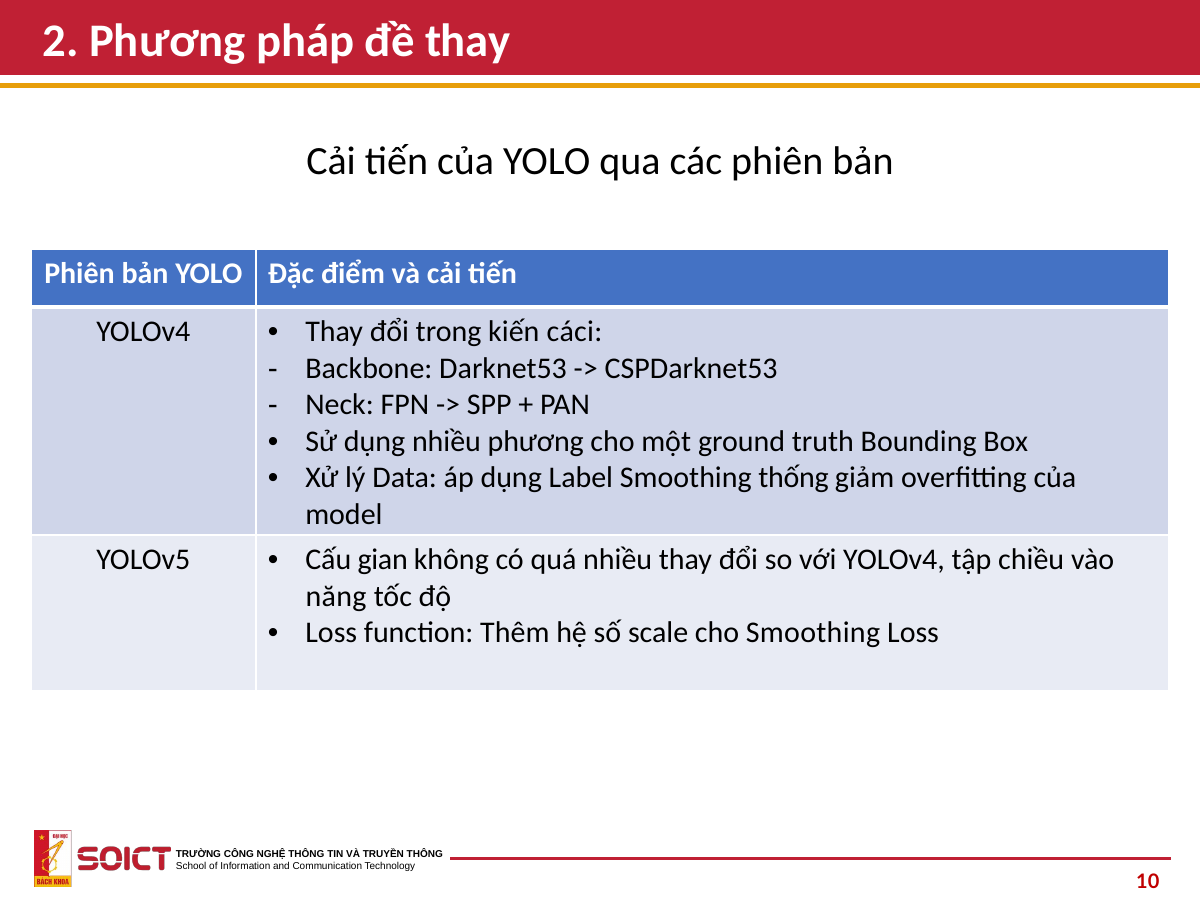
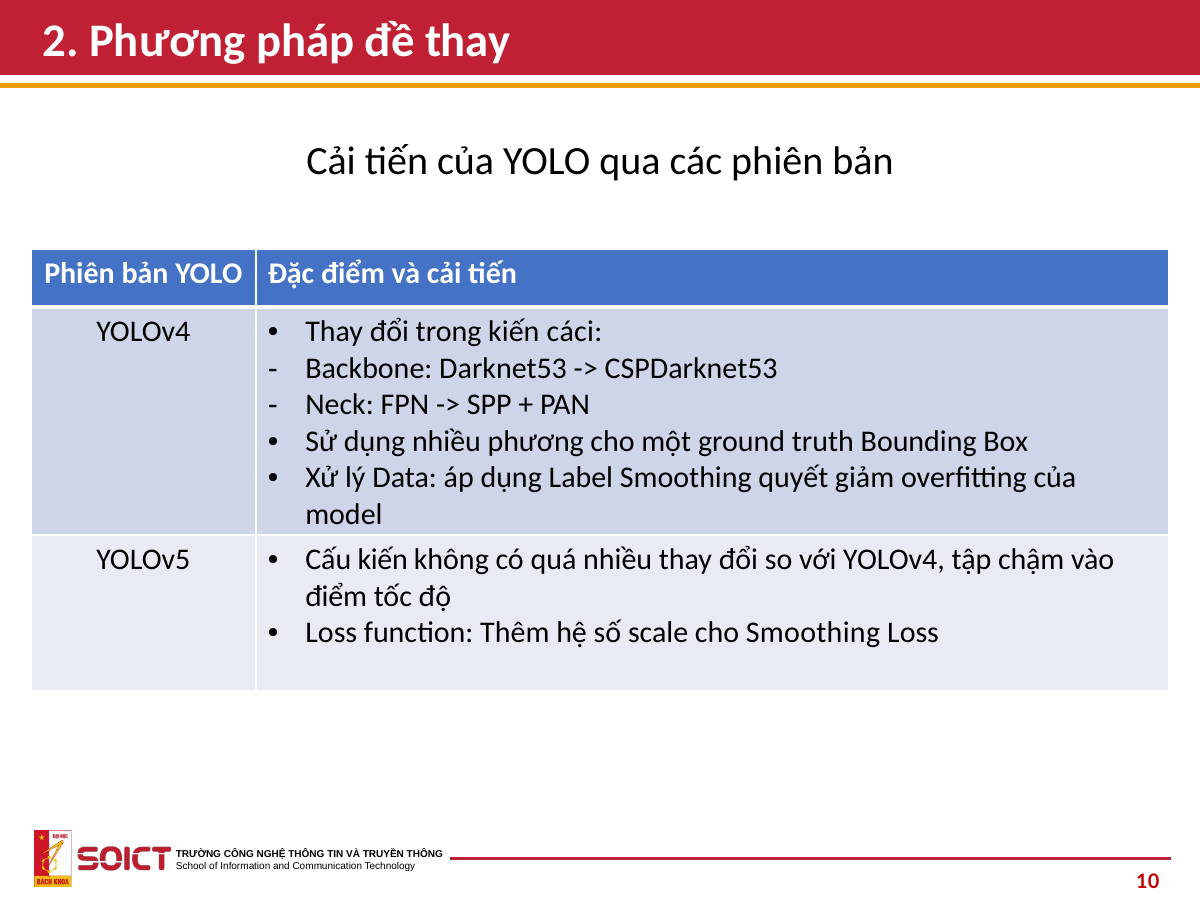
thống: thống -> quyết (793, 478)
Cấu gian: gian -> kiến (383, 560)
chiều: chiều -> chậm (1031, 560)
năng: năng -> điểm (336, 596)
